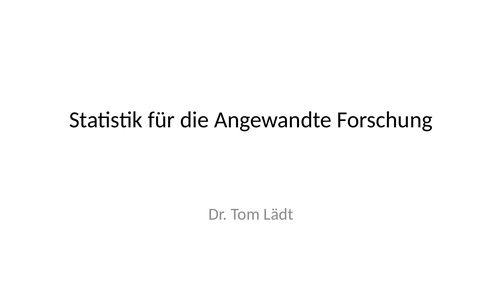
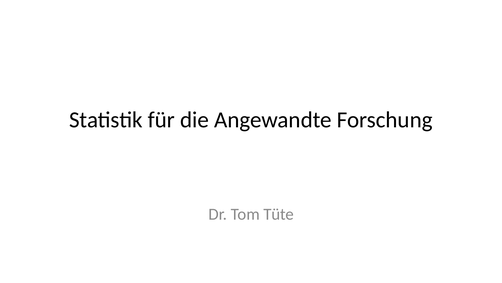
Lädt: Lädt -> Tüte (279, 214)
